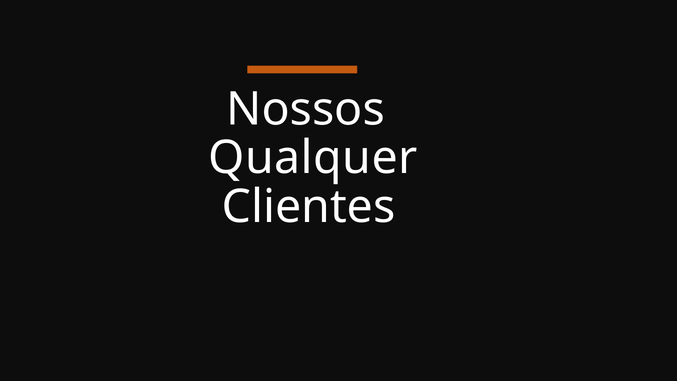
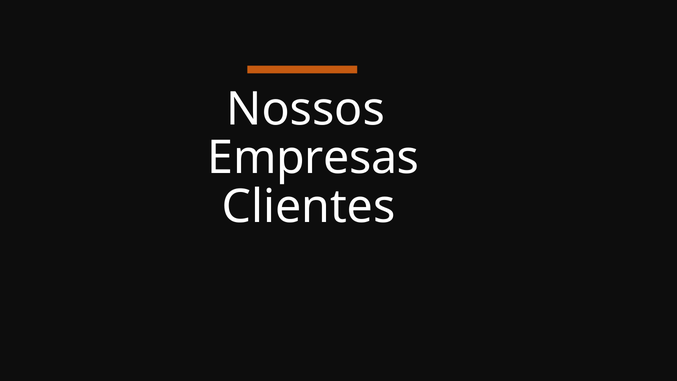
Qualquer: Qualquer -> Empresas (313, 158)
